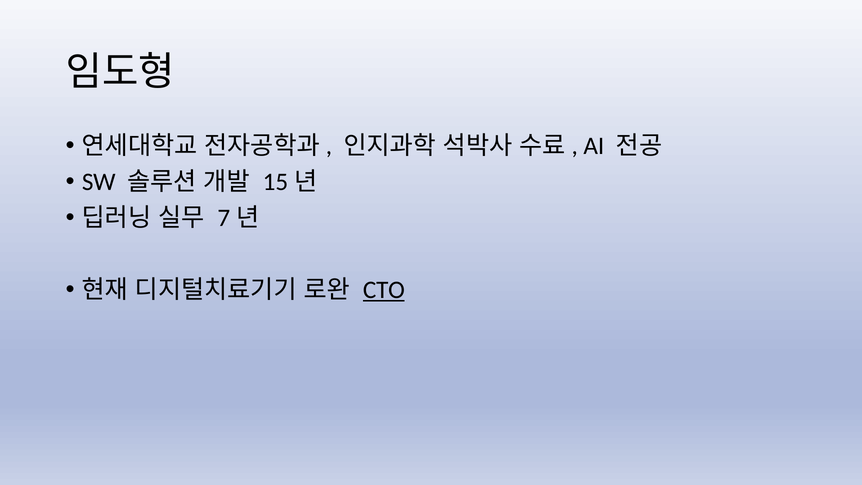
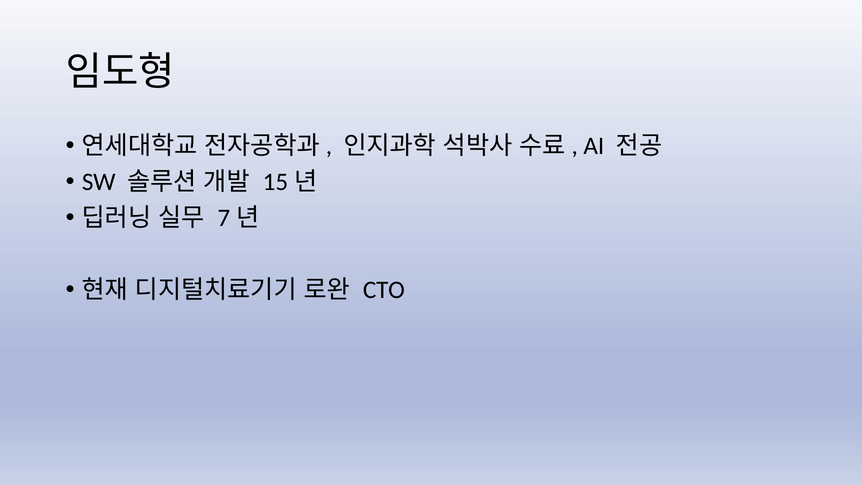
CTO underline: present -> none (384, 290)
